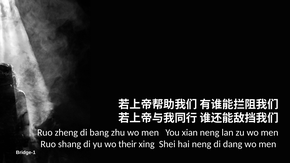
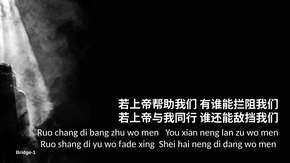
zheng: zheng -> chang (66, 133)
their: their -> fade (127, 144)
